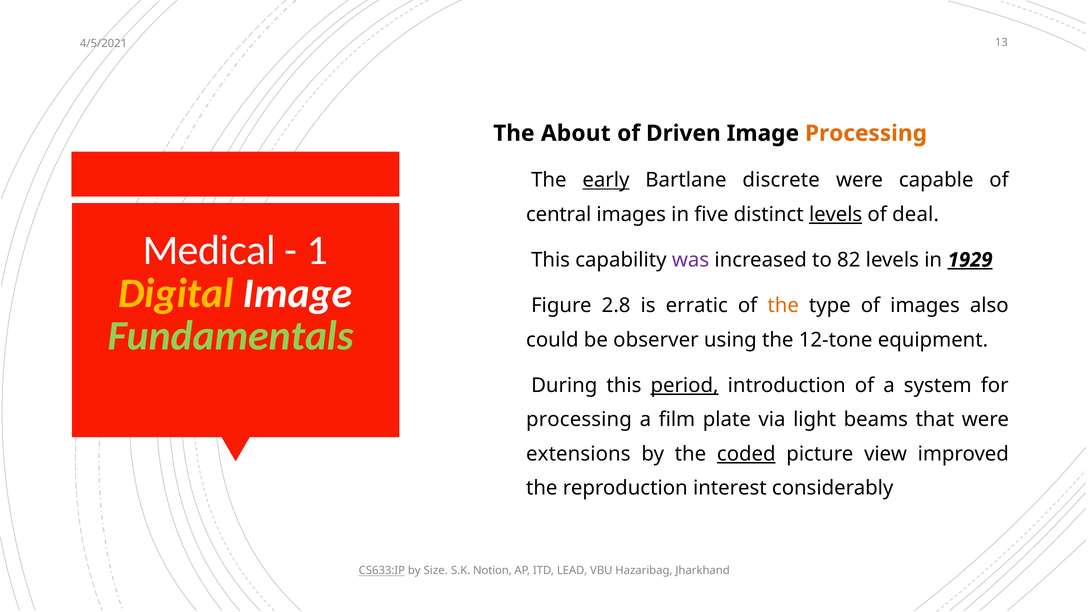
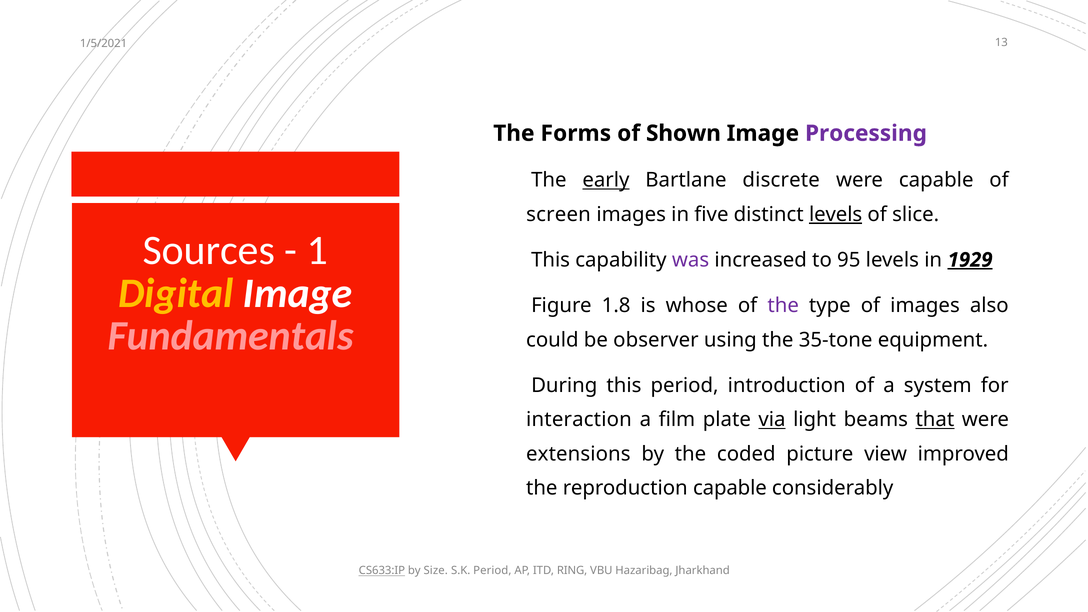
4/5/2021: 4/5/2021 -> 1/5/2021 (104, 44)
About: About -> Forms (576, 133)
Driven: Driven -> Shown (683, 133)
Processing colour: orange -> purple (866, 133)
central: central -> screen (559, 214)
deal: deal -> slice (916, 214)
Medical: Medical -> Sources (209, 250)
82: 82 -> 95 (849, 260)
2.8: 2.8 -> 1.8 (616, 306)
erratic: erratic -> whose (697, 306)
the colour: orange -> purple (783, 306)
Fundamentals colour: light green -> pink (231, 336)
12-tone: 12-tone -> 35-tone (836, 340)
period underline: present -> none (685, 385)
processing: processing -> interaction (579, 420)
via underline: none -> present (772, 420)
that underline: none -> present (935, 420)
coded underline: present -> none (746, 454)
reproduction interest: interest -> capable (730, 488)
S.K Notion: Notion -> Period (492, 571)
LEAD: LEAD -> RING (572, 571)
